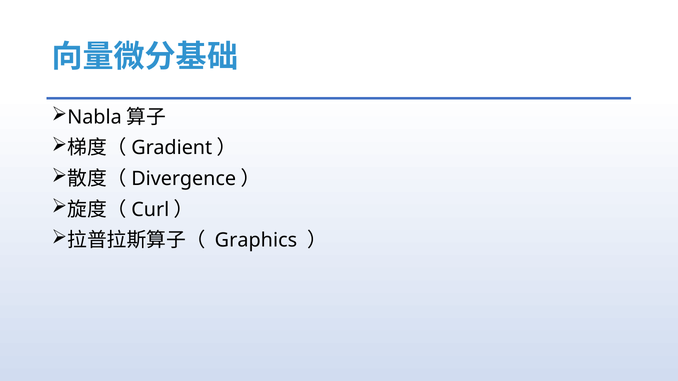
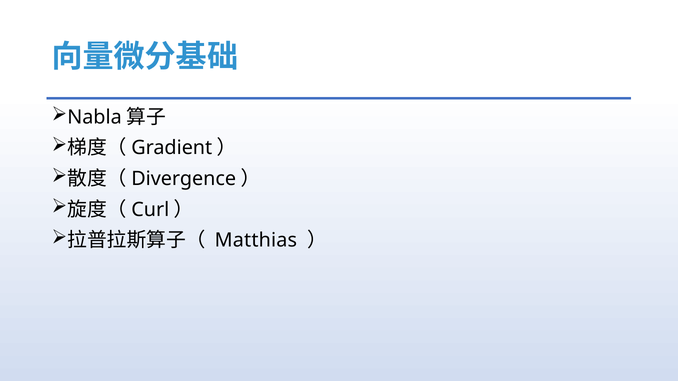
Graphics: Graphics -> Matthias (256, 241)
